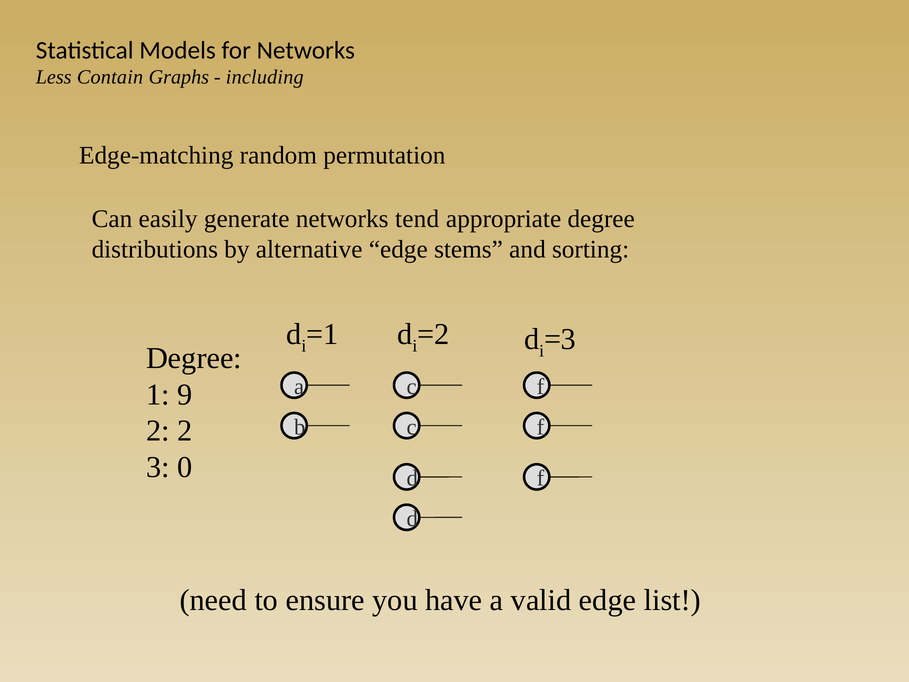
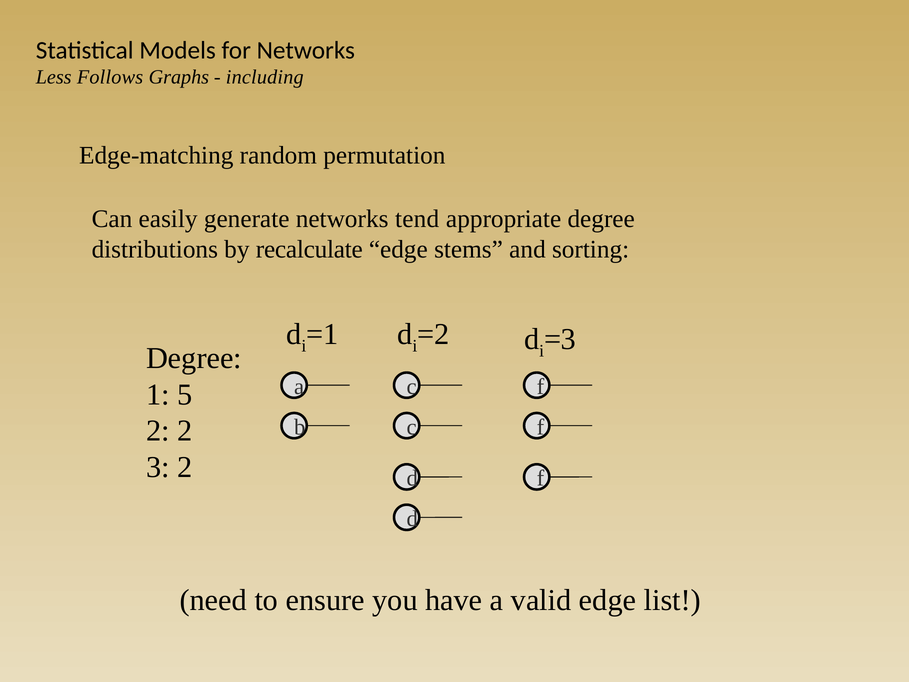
Contain: Contain -> Follows (110, 77)
alternative: alternative -> recalculate (309, 249)
9: 9 -> 5 (185, 394)
3 0: 0 -> 2 (185, 467)
